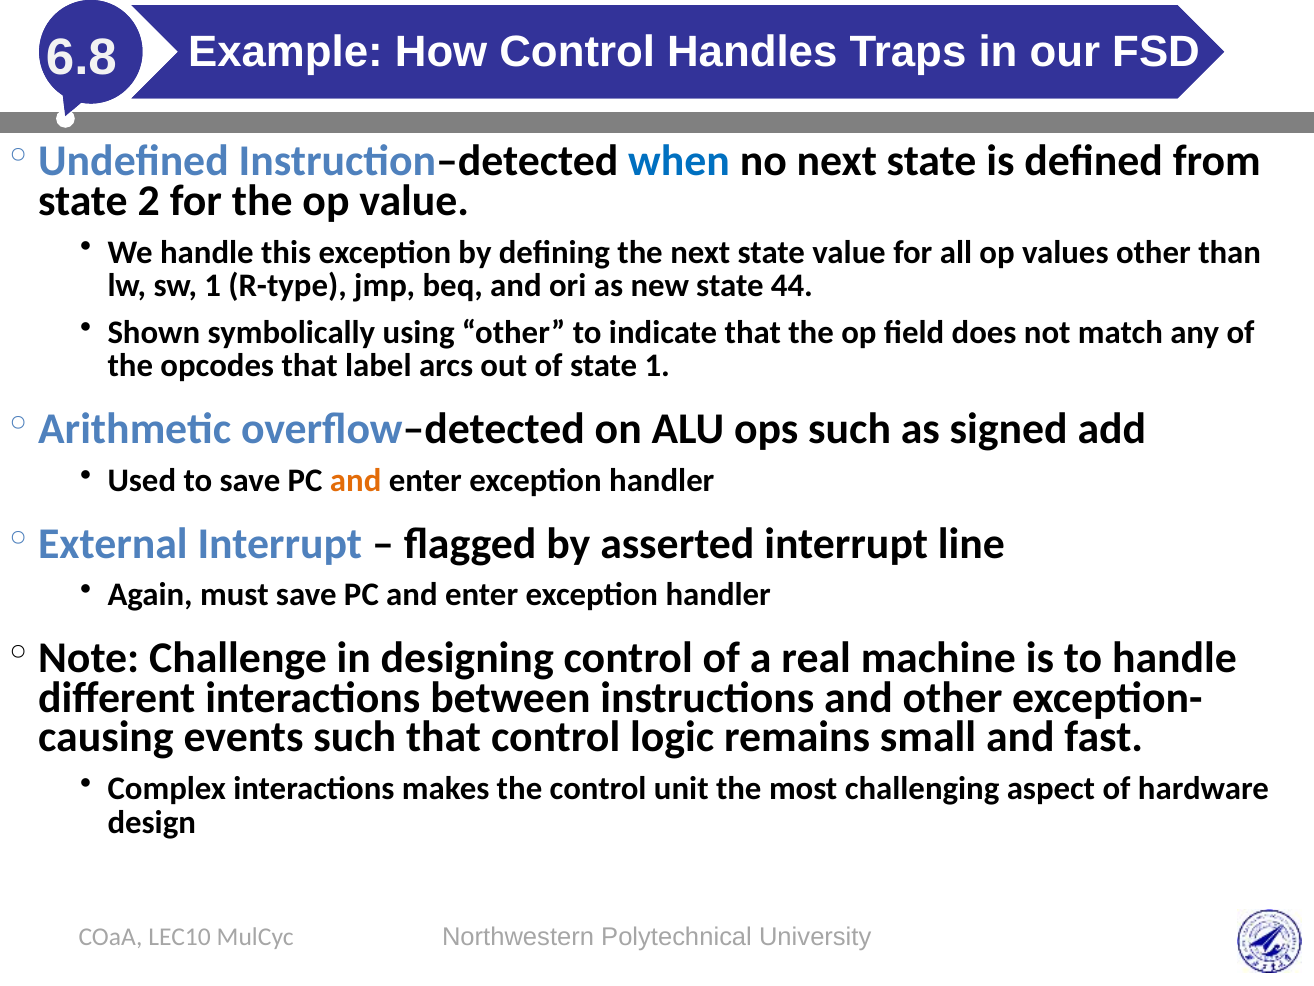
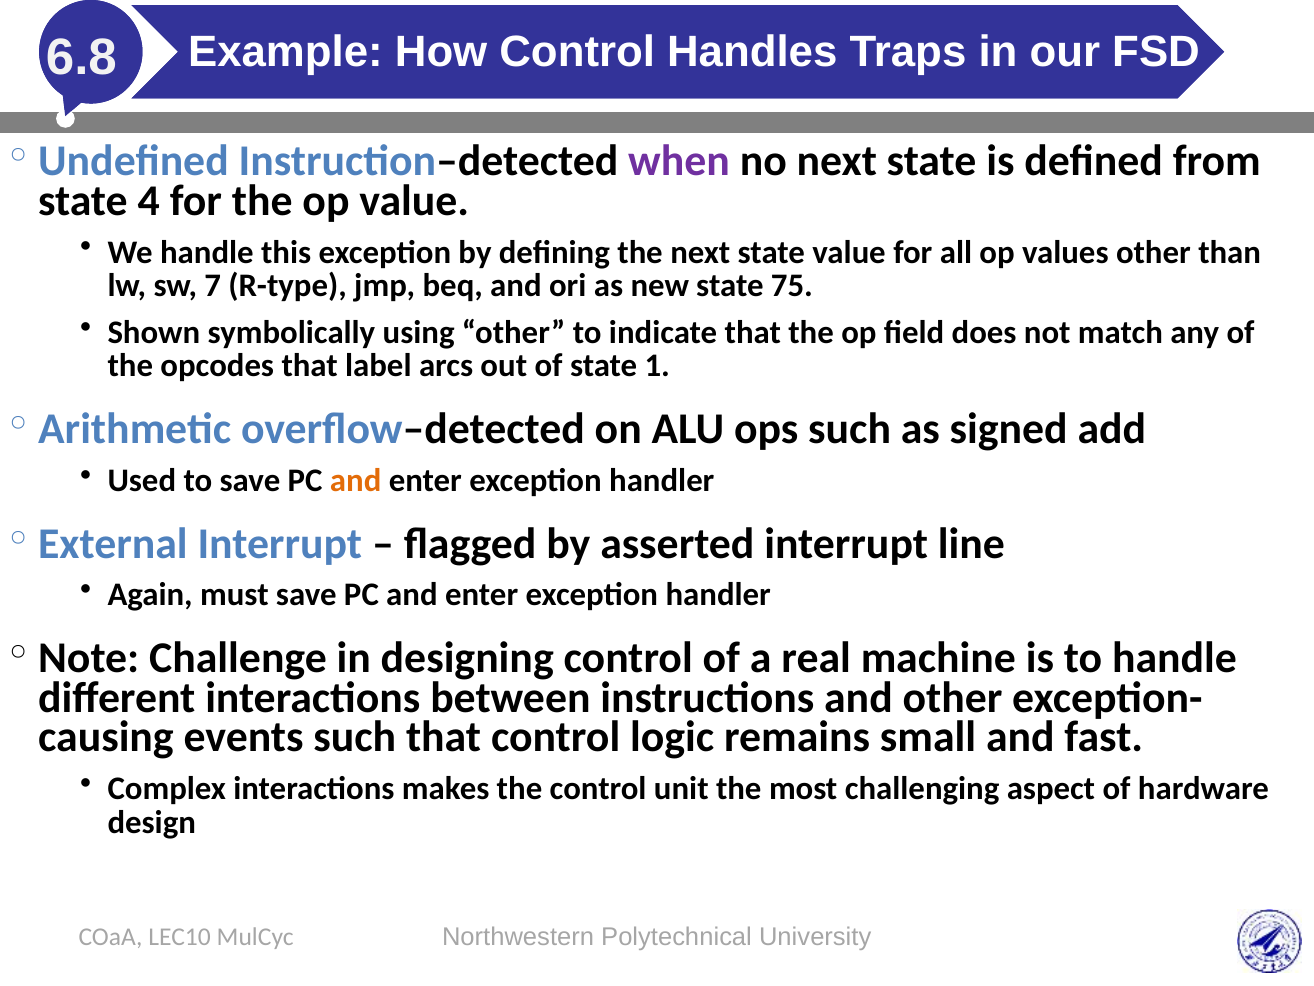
when colour: blue -> purple (679, 161)
2: 2 -> 4 (149, 201)
sw 1: 1 -> 7 (213, 286)
44: 44 -> 75 (792, 286)
